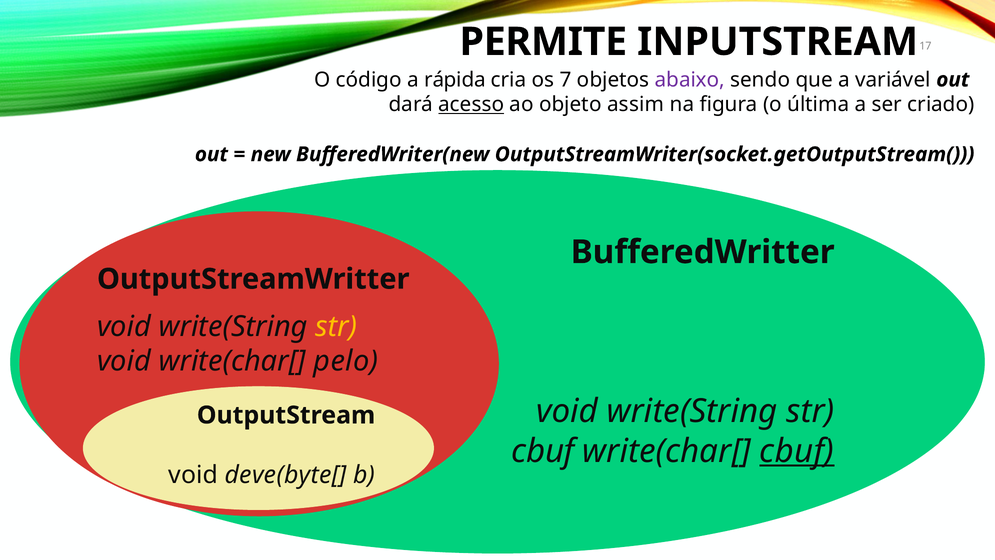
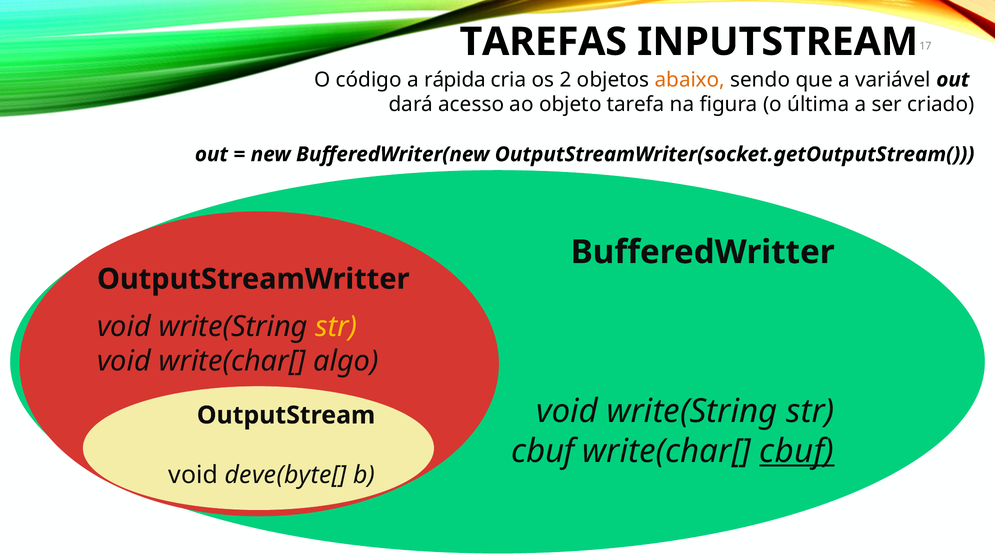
PERMITE: PERMITE -> TAREFAS (543, 42)
7: 7 -> 2 (566, 80)
abaixo colour: purple -> orange (690, 80)
acesso underline: present -> none (471, 105)
assim: assim -> tarefa (636, 105)
pelo: pelo -> algo (346, 361)
